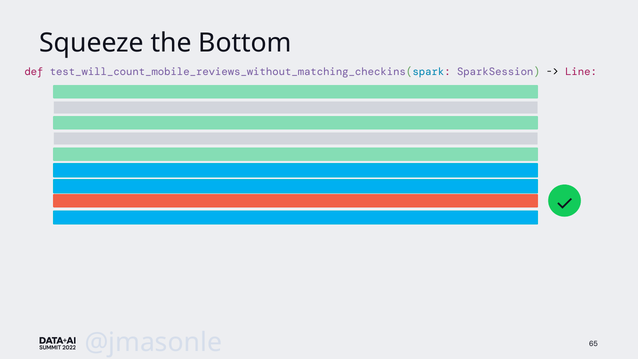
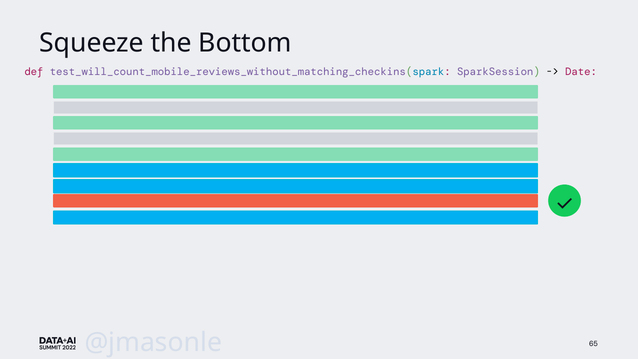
Line: Line -> Date (581, 72)
